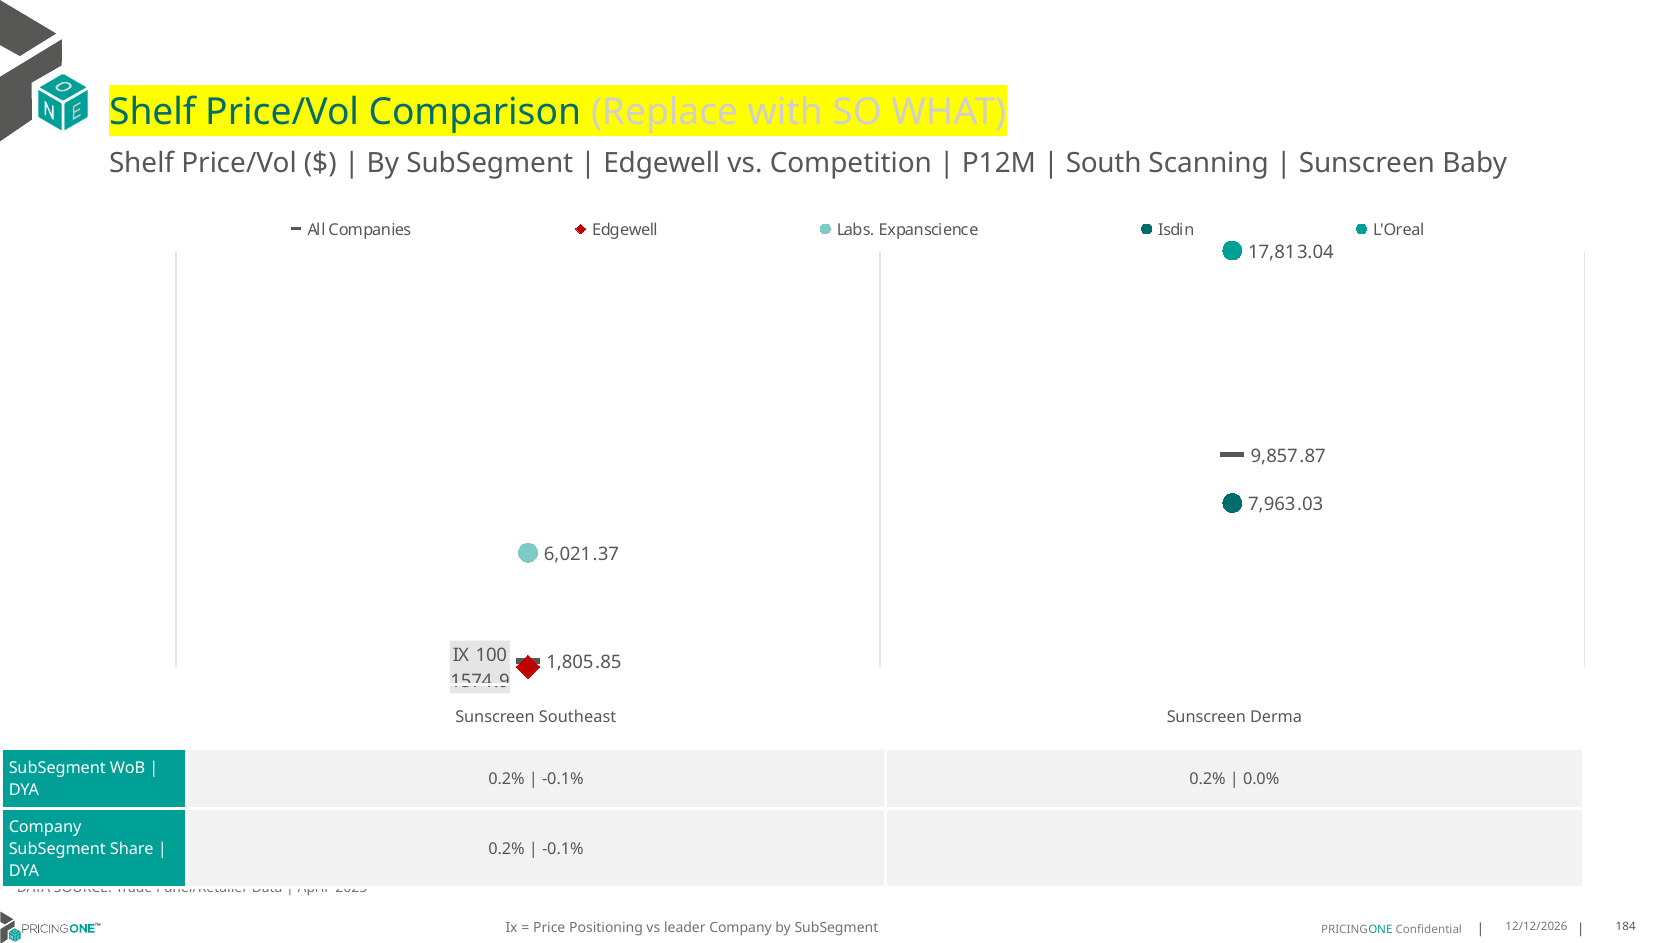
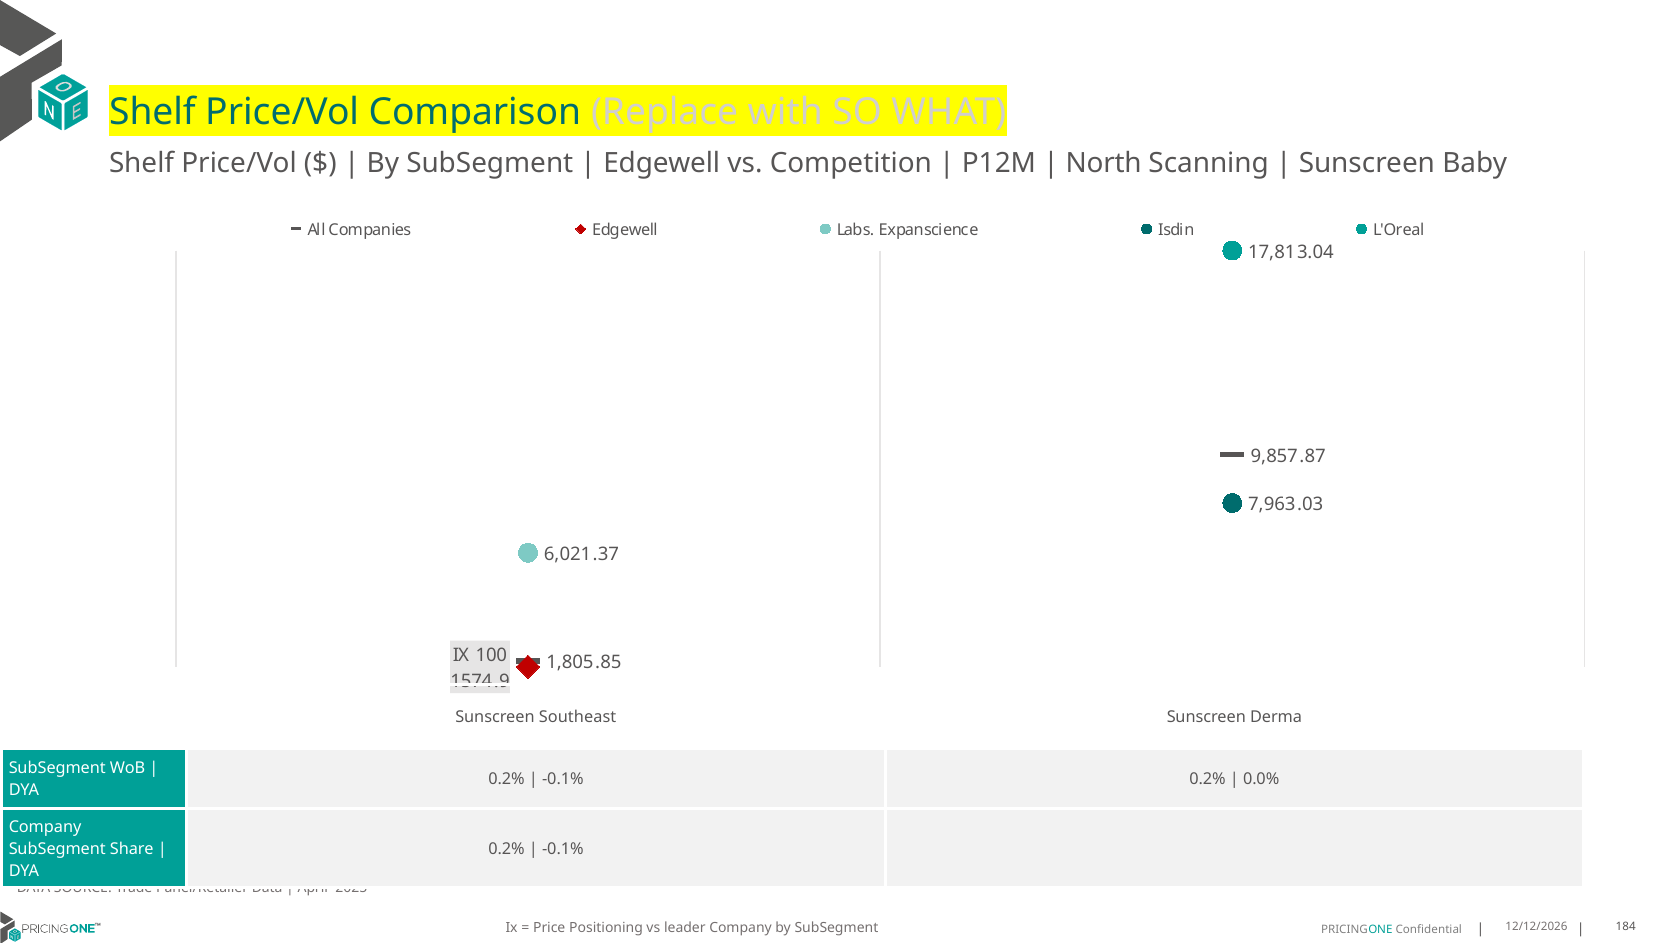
South: South -> North (1104, 164)
